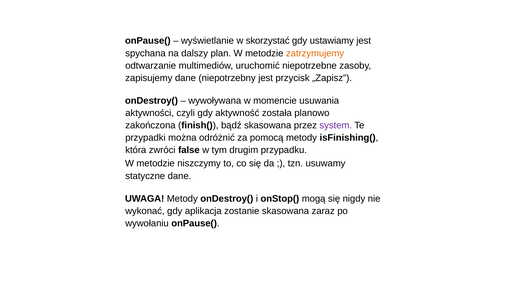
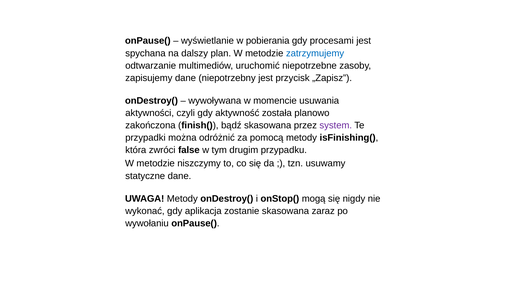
skorzystać: skorzystać -> pobierania (268, 41)
ustawiamy: ustawiamy -> procesami (332, 41)
zatrzymujemy colour: orange -> blue (315, 53)
